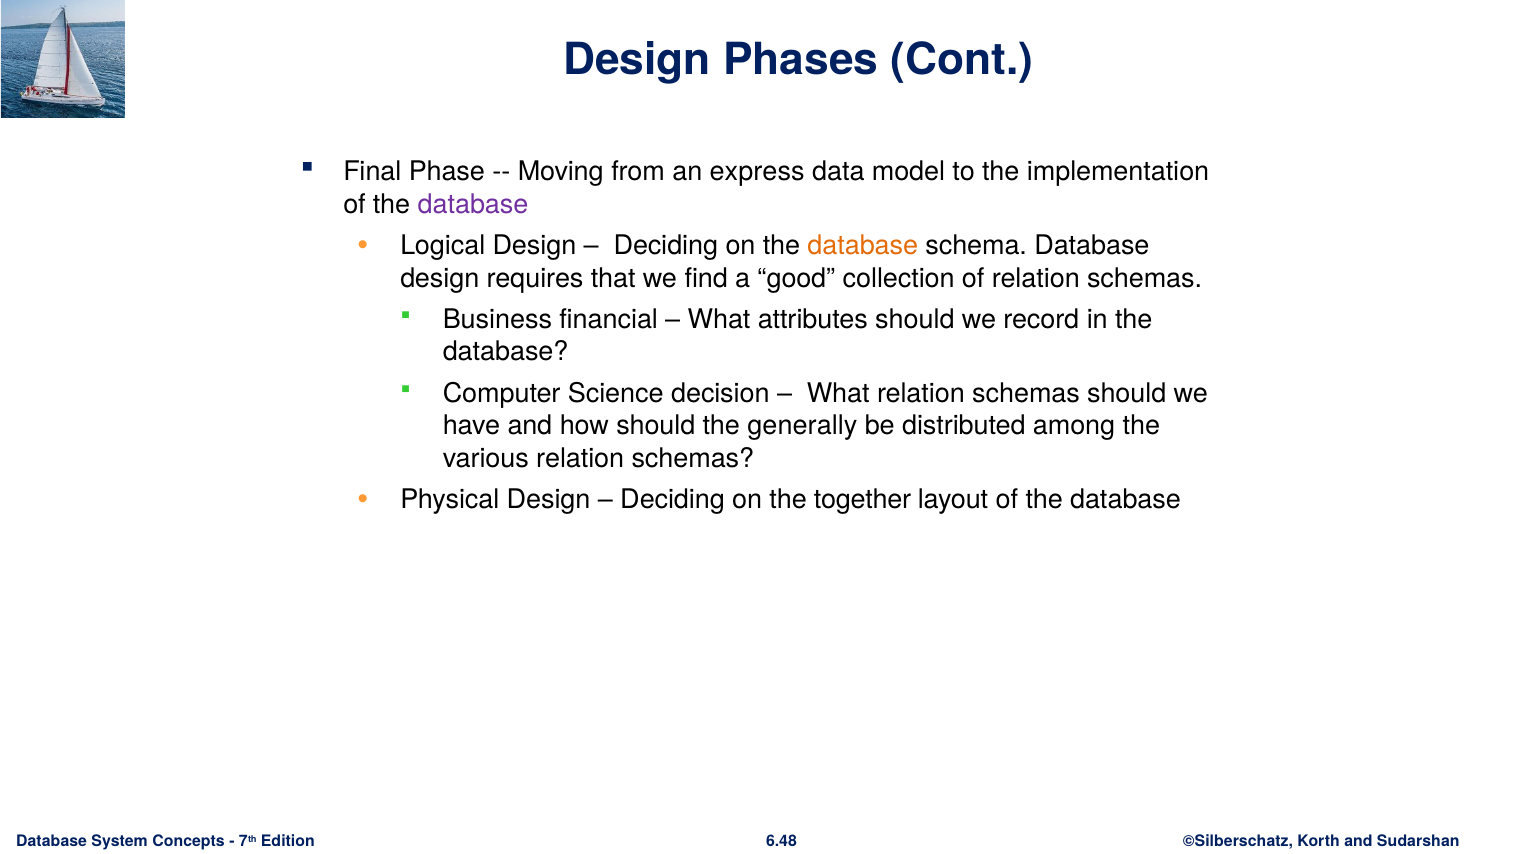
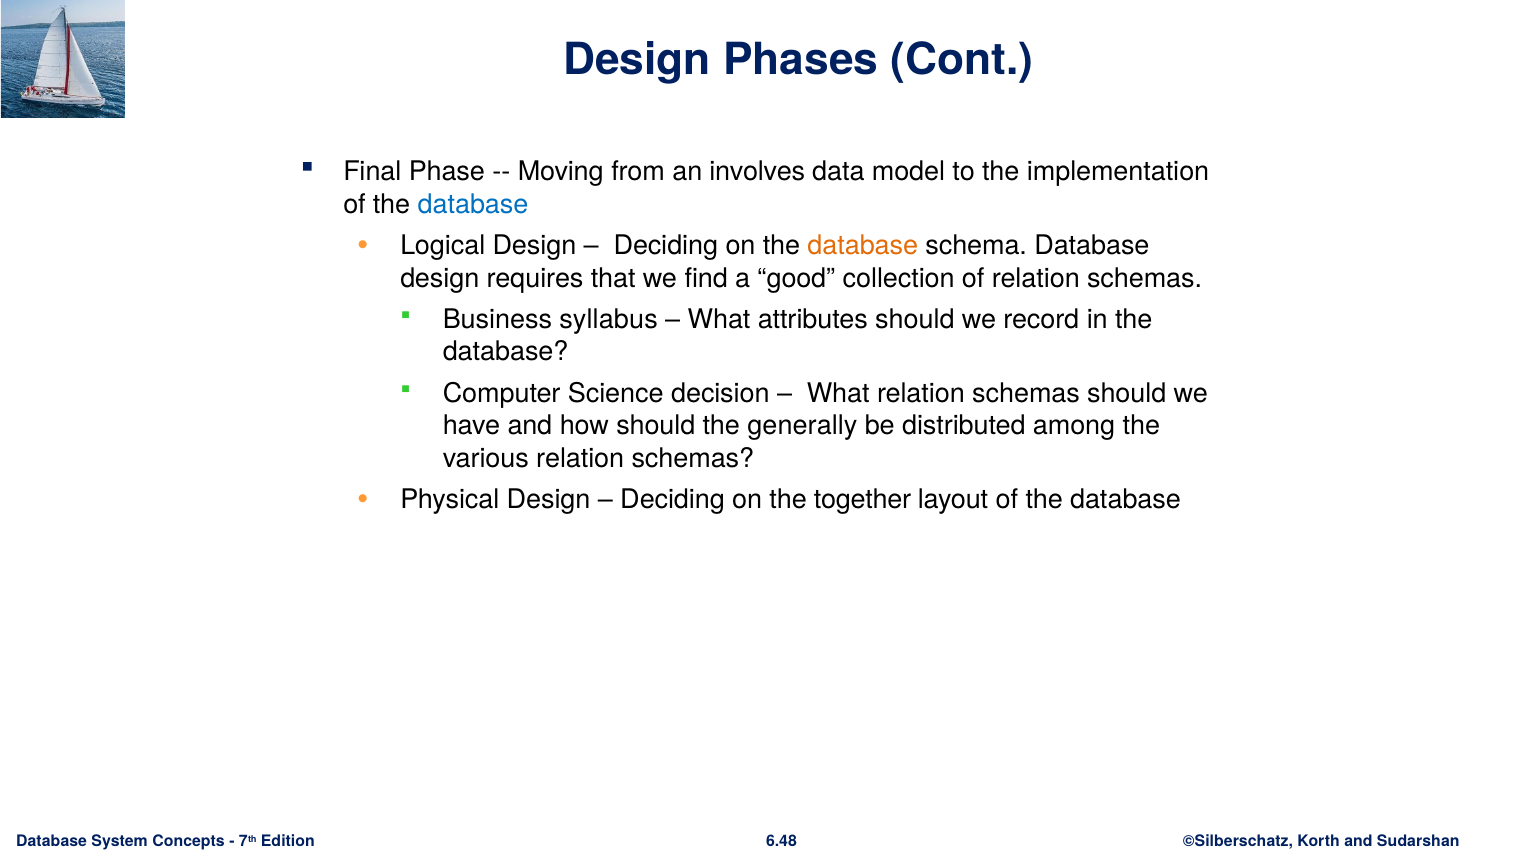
express: express -> involves (757, 172)
database colour: purple -> blue (473, 204)
financial: financial -> syllabus (609, 320)
